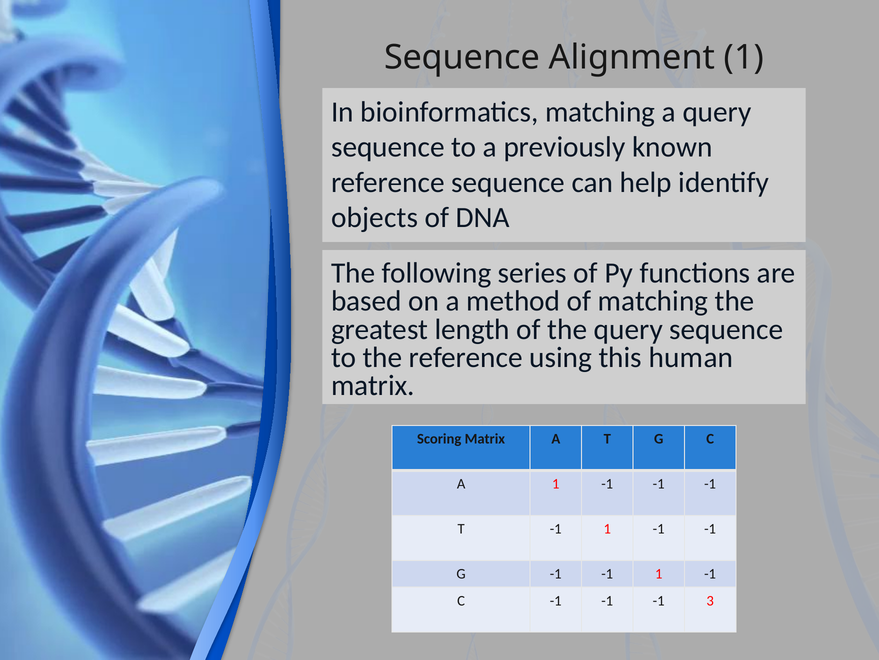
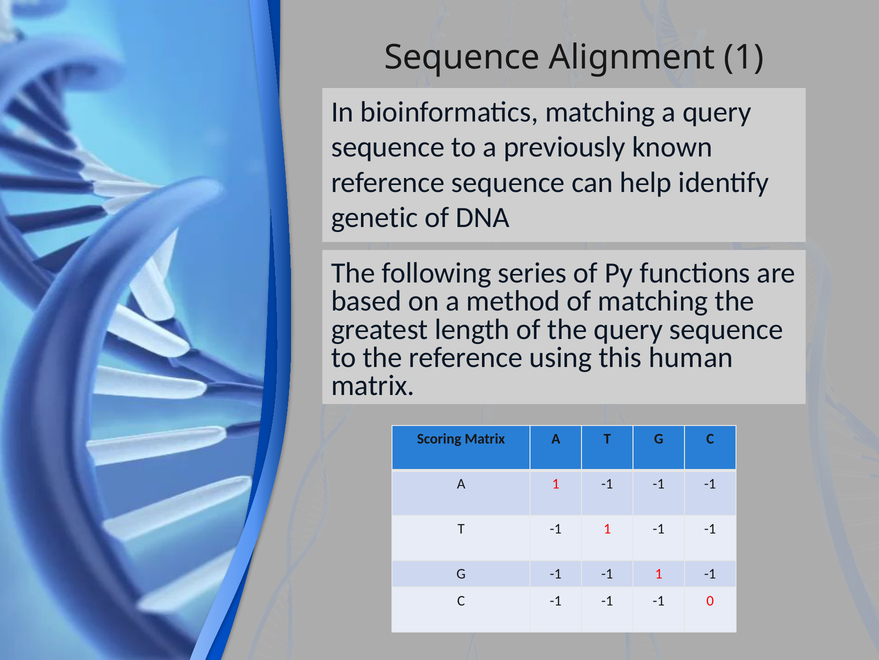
objects: objects -> genetic (375, 217)
3: 3 -> 0 (710, 600)
